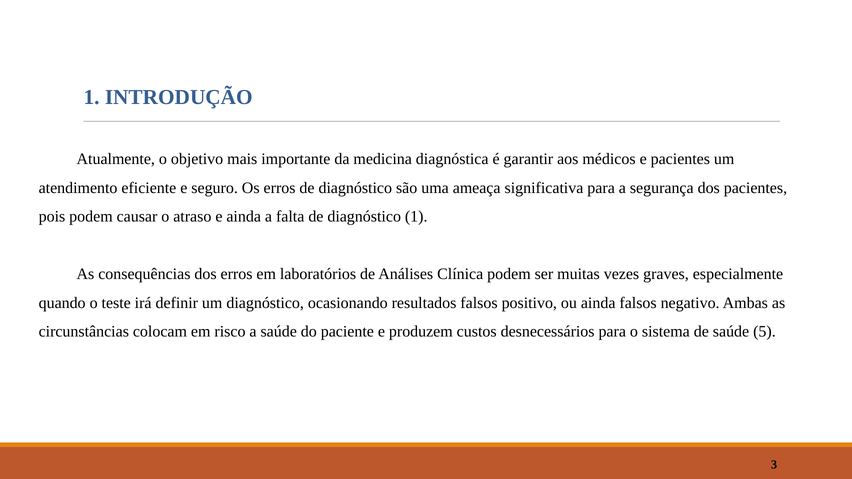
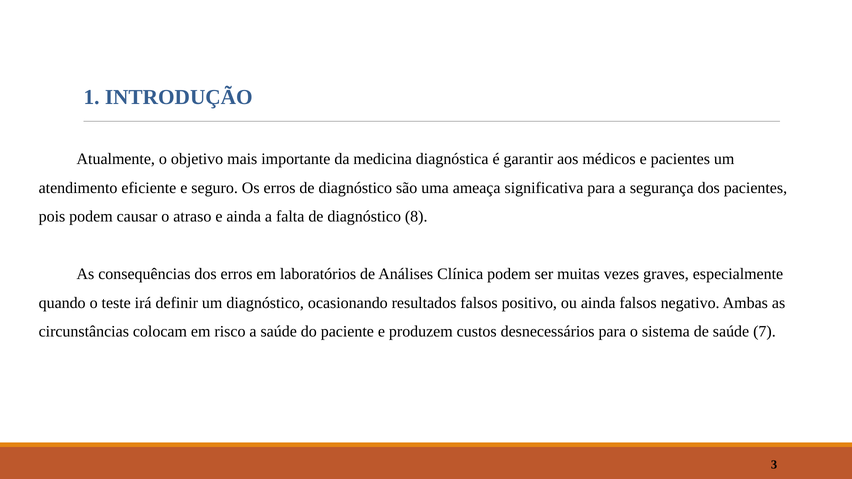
diagnóstico 1: 1 -> 8 (416, 217)
5: 5 -> 7 (764, 332)
